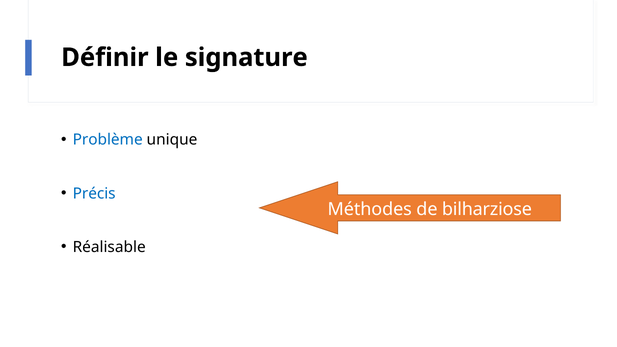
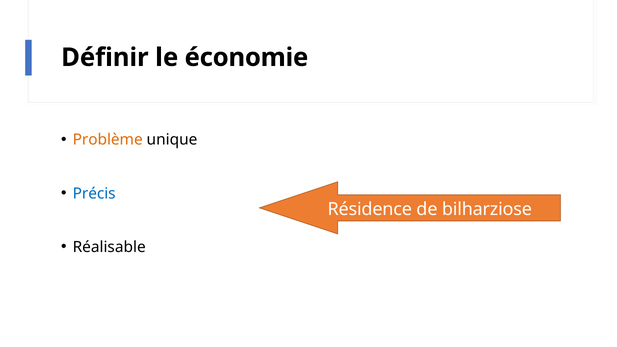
signature: signature -> économie (246, 57)
Problème colour: blue -> orange (108, 140)
Méthodes: Méthodes -> Résidence (370, 209)
